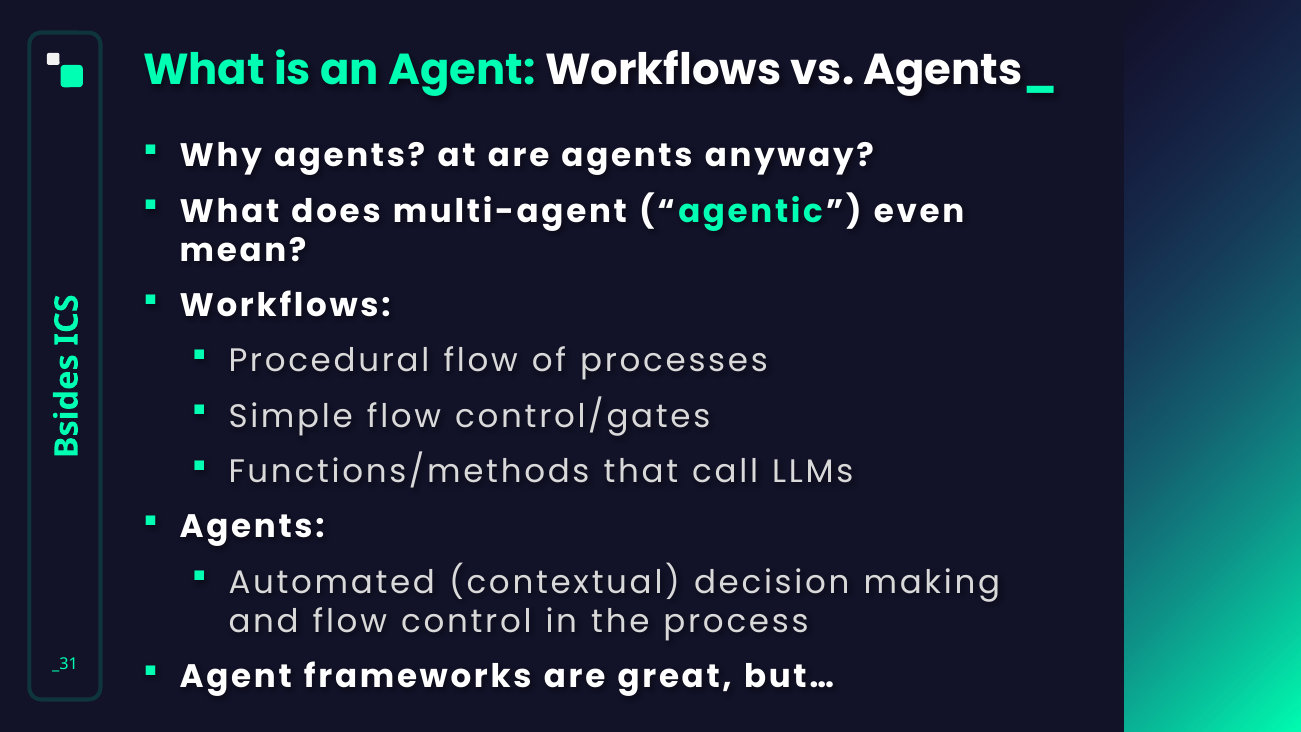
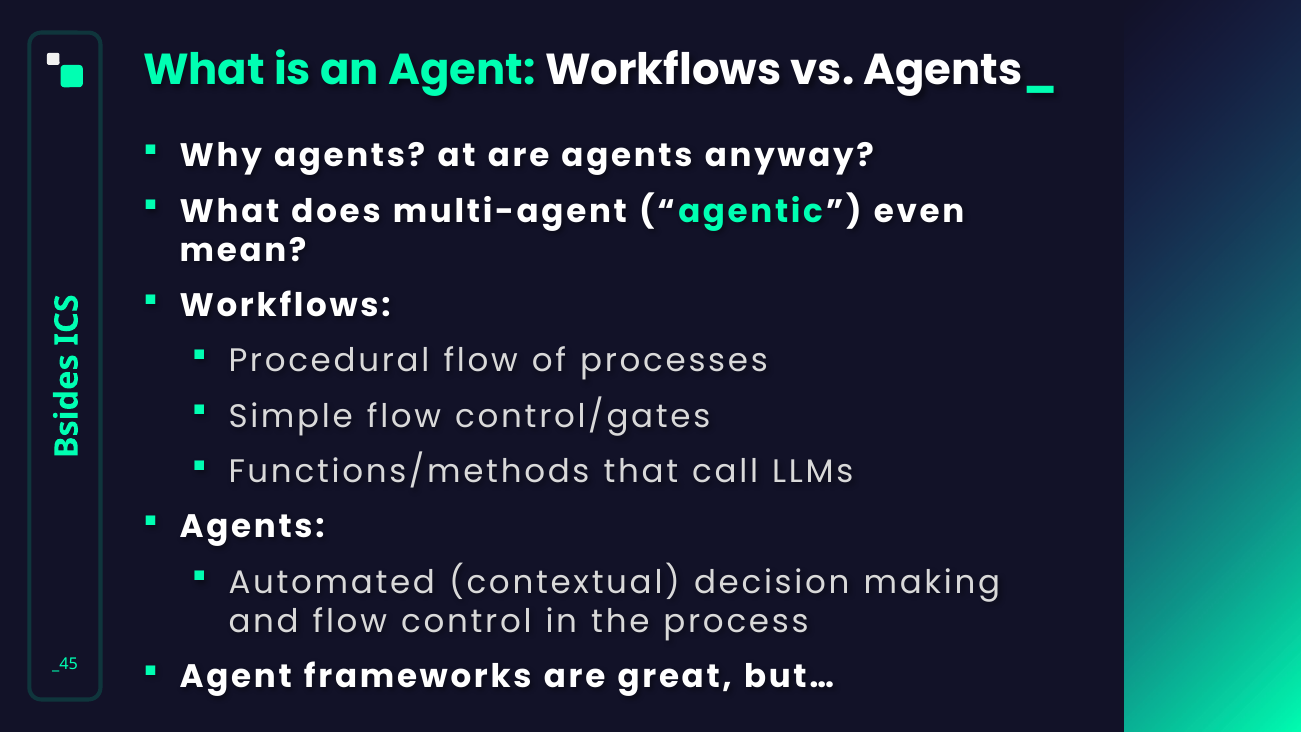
_31: _31 -> _45 (65, 664)
